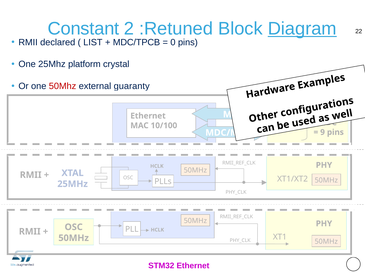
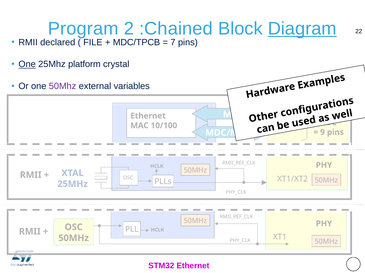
Constant: Constant -> Program (83, 29)
:Retuned: :Retuned -> :Chained (176, 29)
LIST: LIST -> FILE (93, 42)
0: 0 -> 7 (173, 42)
One underline: none -> present (27, 64)
50Mhz colour: red -> purple (63, 86)
guaranty: guaranty -> variables (132, 86)
